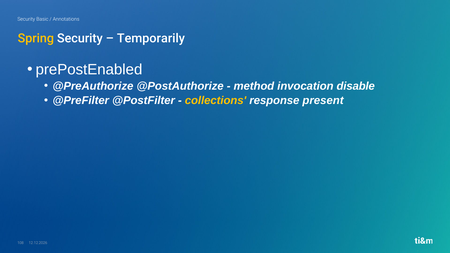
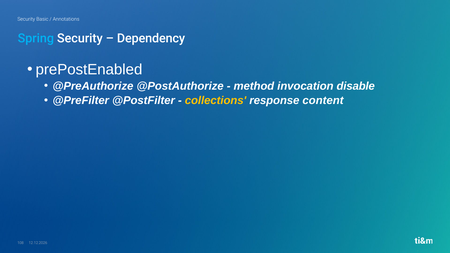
Spring colour: yellow -> light blue (36, 38)
Temporarily: Temporarily -> Dependency (151, 38)
present: present -> content (323, 101)
